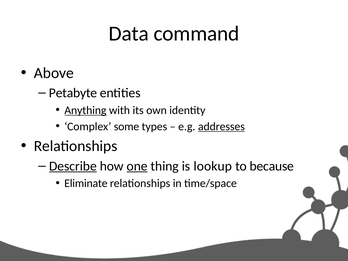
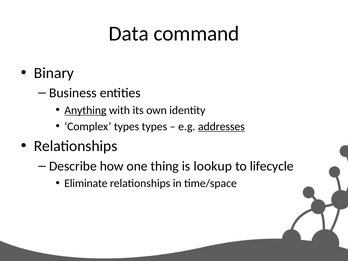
Above: Above -> Binary (54, 73)
Petabyte: Petabyte -> Business (73, 93)
Complex some: some -> types (127, 126)
Describe underline: present -> none (73, 166)
one underline: present -> none (137, 166)
because: because -> lifecycle (272, 166)
